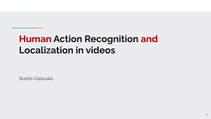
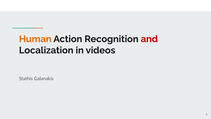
Human colour: red -> orange (35, 39)
